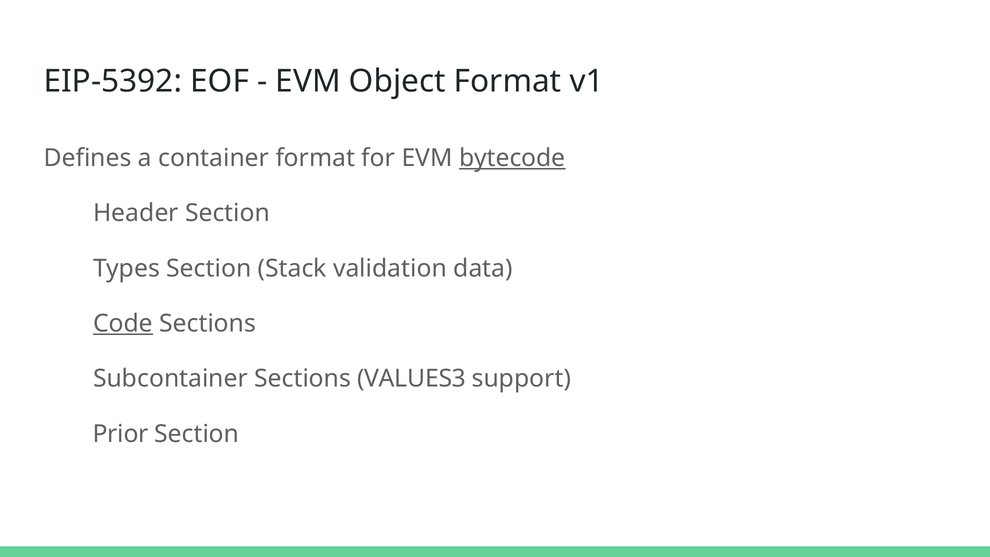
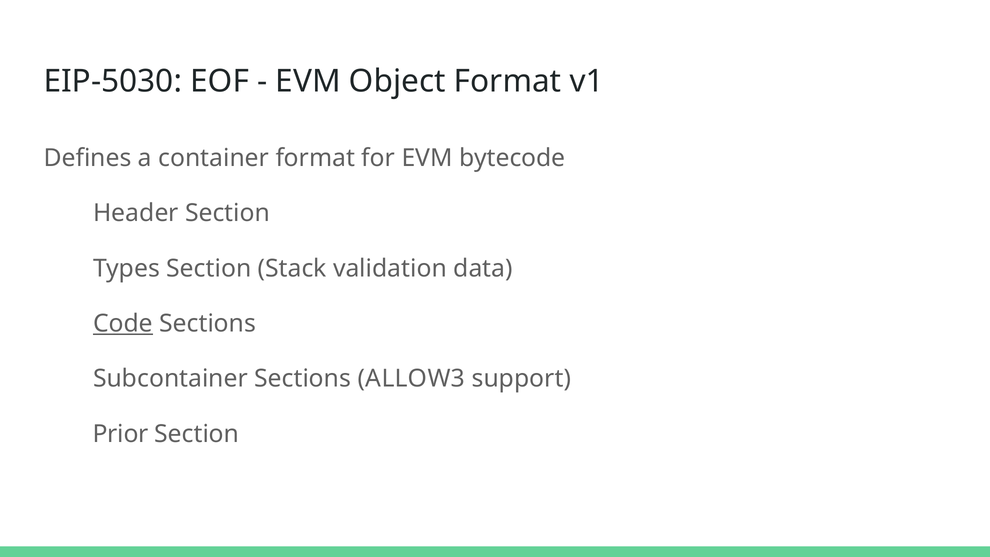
EIP-5392: EIP-5392 -> EIP-5030 (113, 81)
bytecode underline: present -> none (512, 158)
VALUES3: VALUES3 -> ALLOW3 (411, 379)
